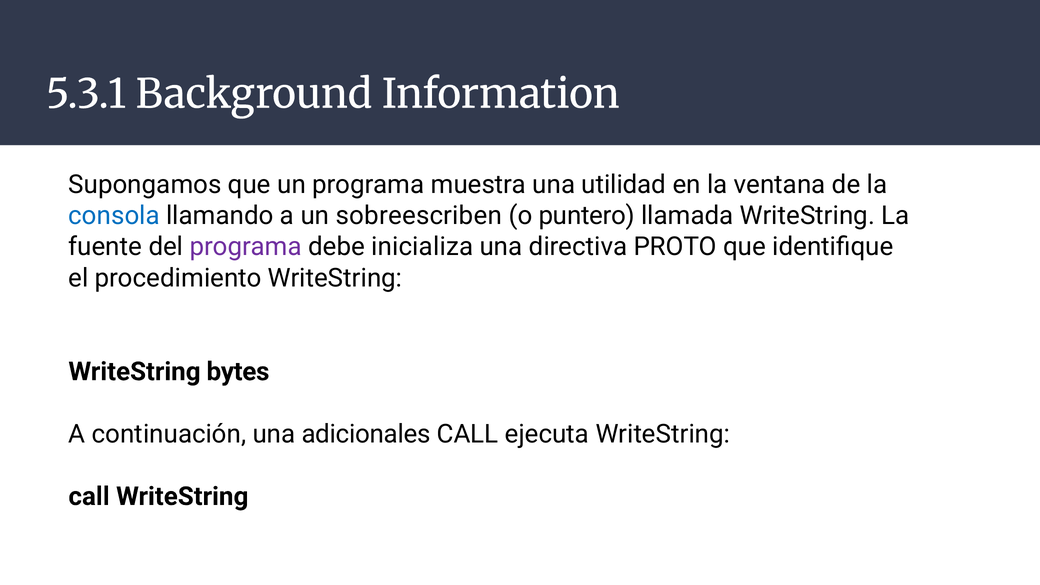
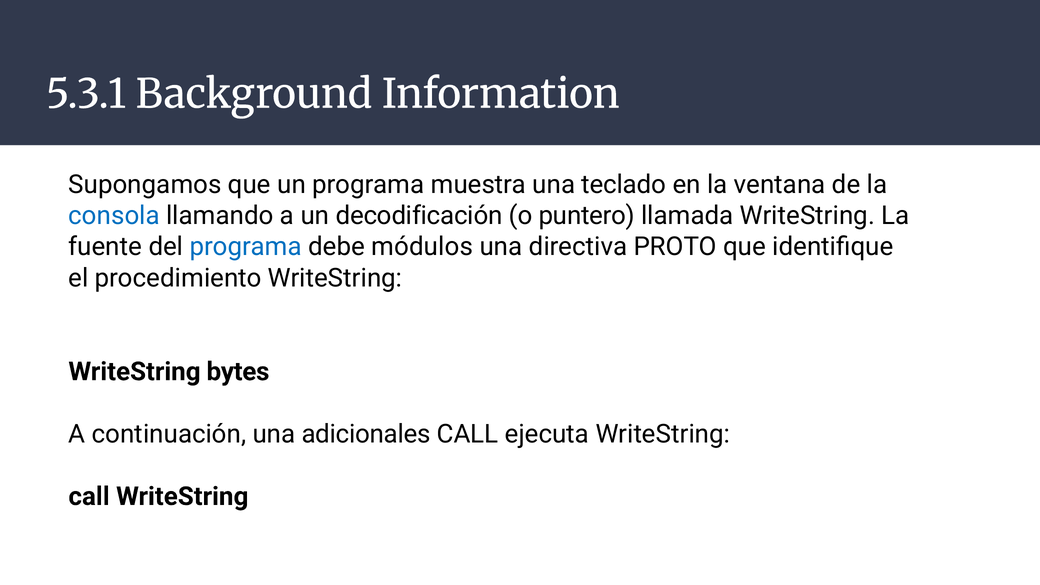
utilidad: utilidad -> teclado (624, 184)
sobreescriben: sobreescriben -> decodificación (419, 216)
programa colour: purple -> blue (246, 247)
inicializa: inicializa -> módulos (422, 247)
